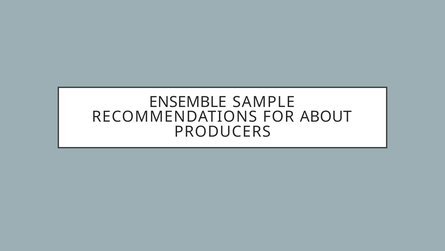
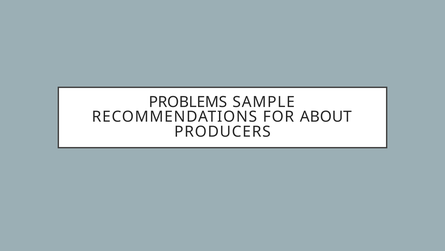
ENSEMBLE: ENSEMBLE -> PROBLEMS (188, 102)
